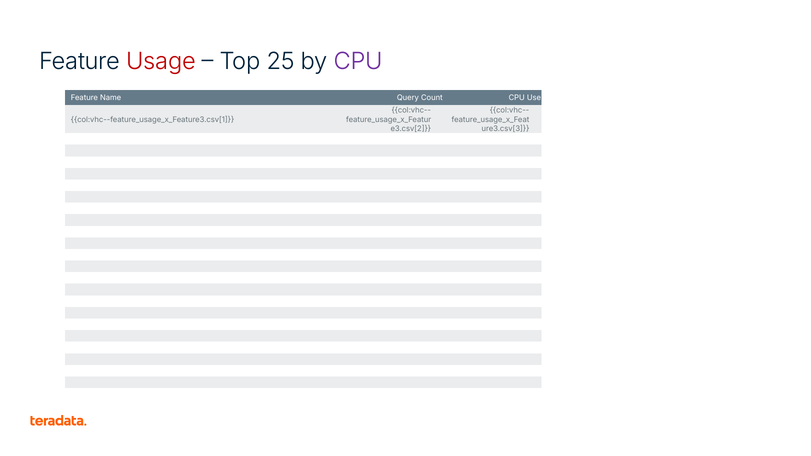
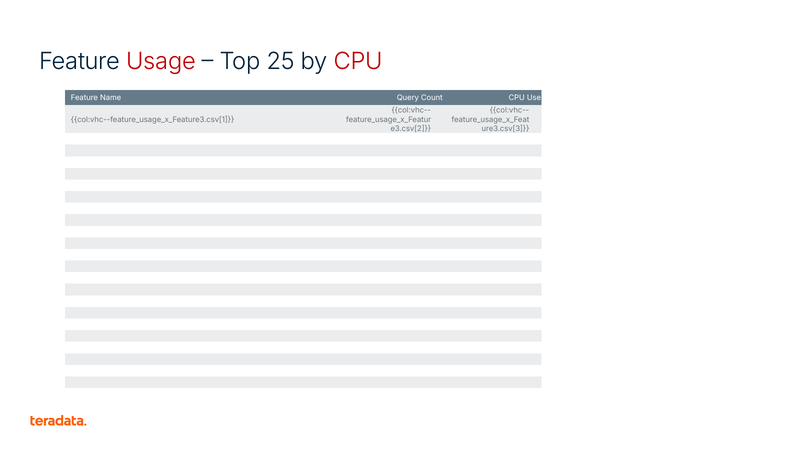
CPU colour: purple -> red (358, 61)
